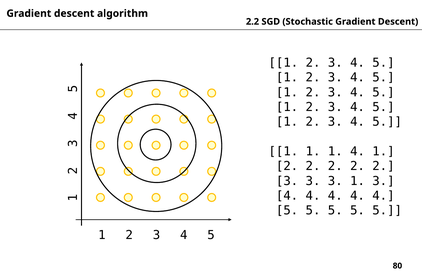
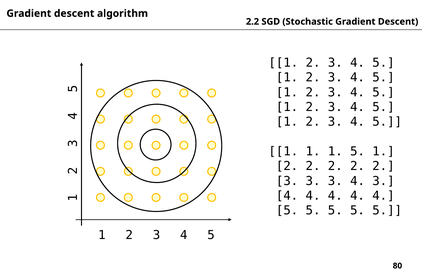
1 4: 4 -> 5 (358, 151)
3 3 1: 1 -> 4 (358, 181)
